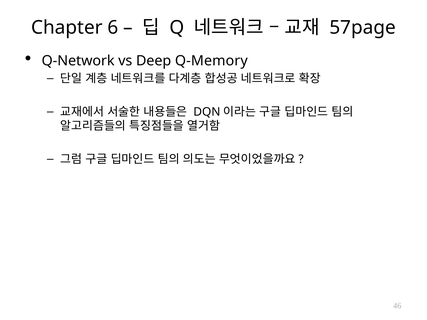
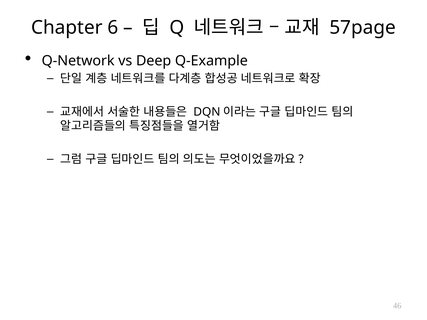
Q-Memory: Q-Memory -> Q-Example (211, 61)
